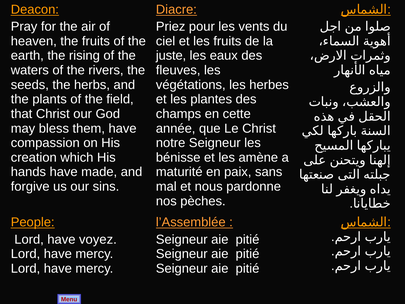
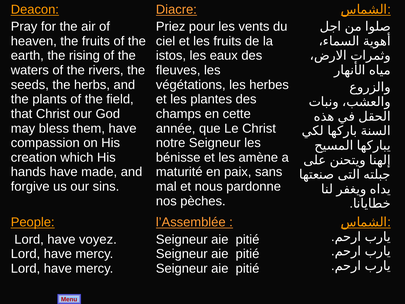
juste: juste -> istos (171, 56)
